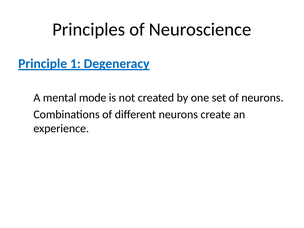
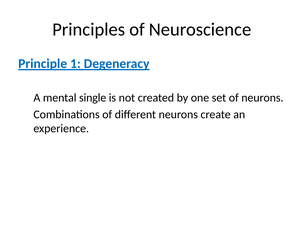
mode: mode -> single (93, 98)
